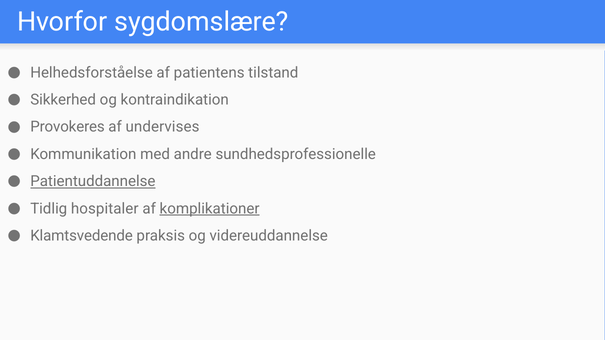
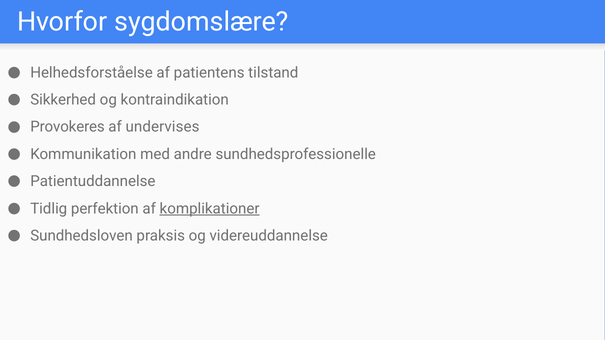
Patientuddannelse underline: present -> none (93, 182)
hospitaler: hospitaler -> perfektion (105, 209)
Klamtsvedende: Klamtsvedende -> Sundhedsloven (82, 236)
